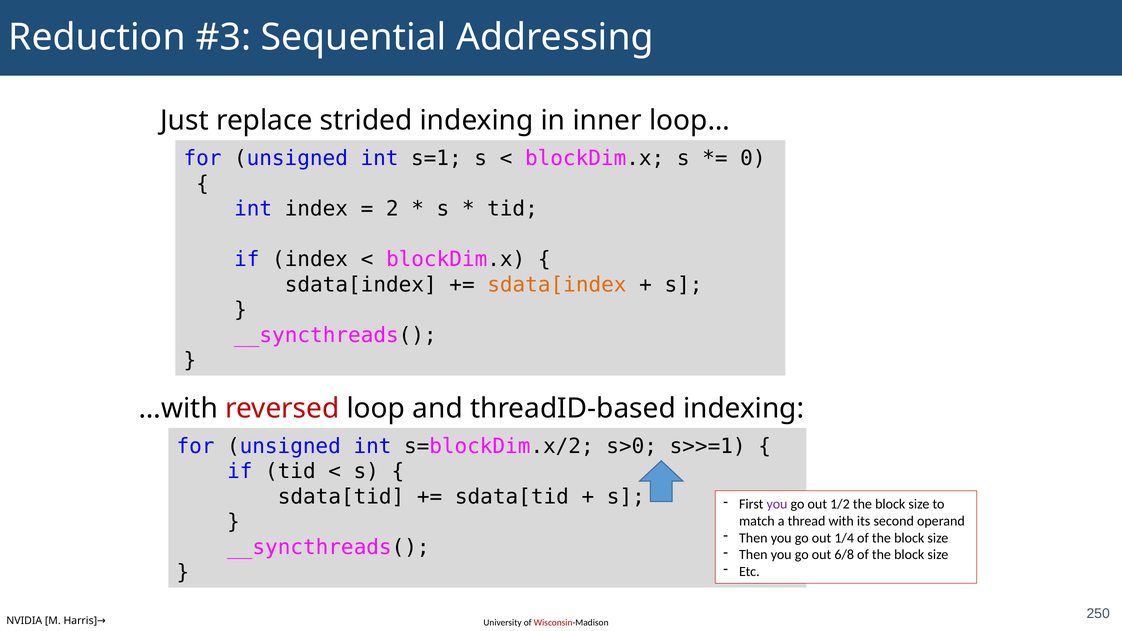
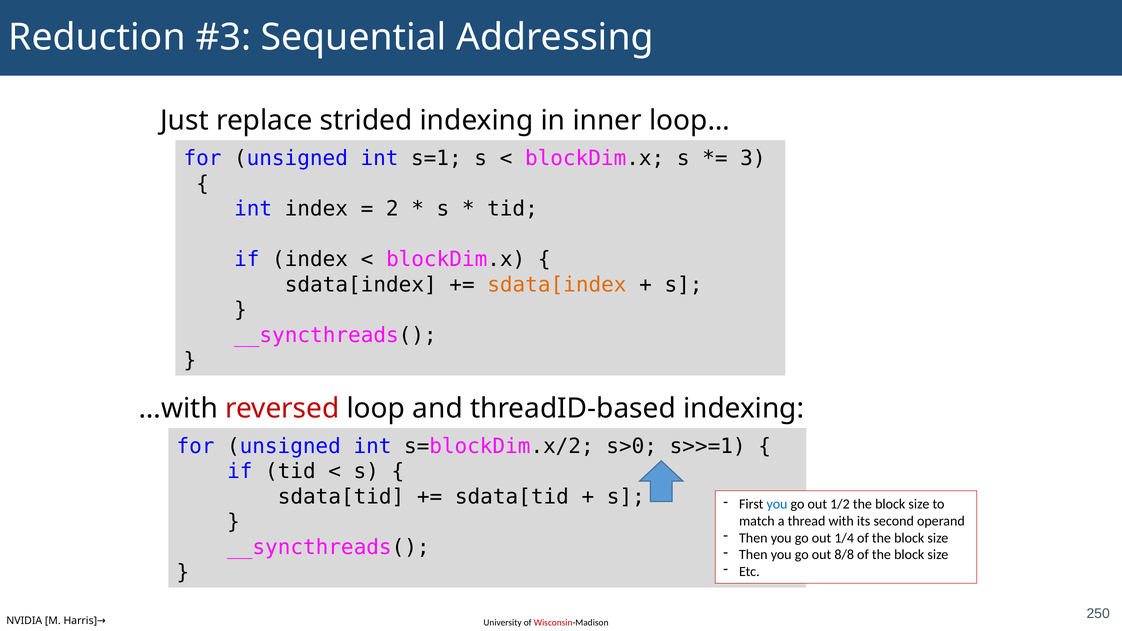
0: 0 -> 3 (753, 158)
you colour: purple -> blue (777, 504)
6/8: 6/8 -> 8/8 (844, 555)
